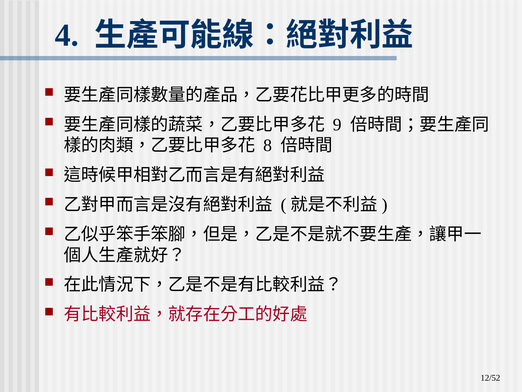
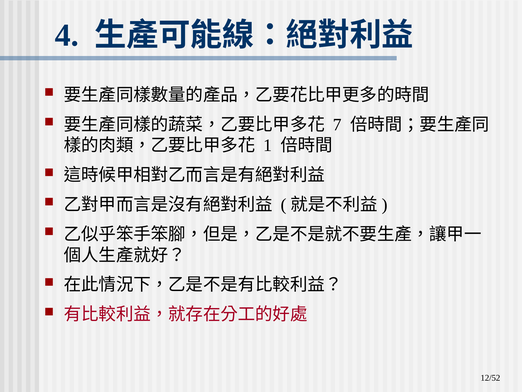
9: 9 -> 7 (337, 124)
8: 8 -> 1 (268, 145)
